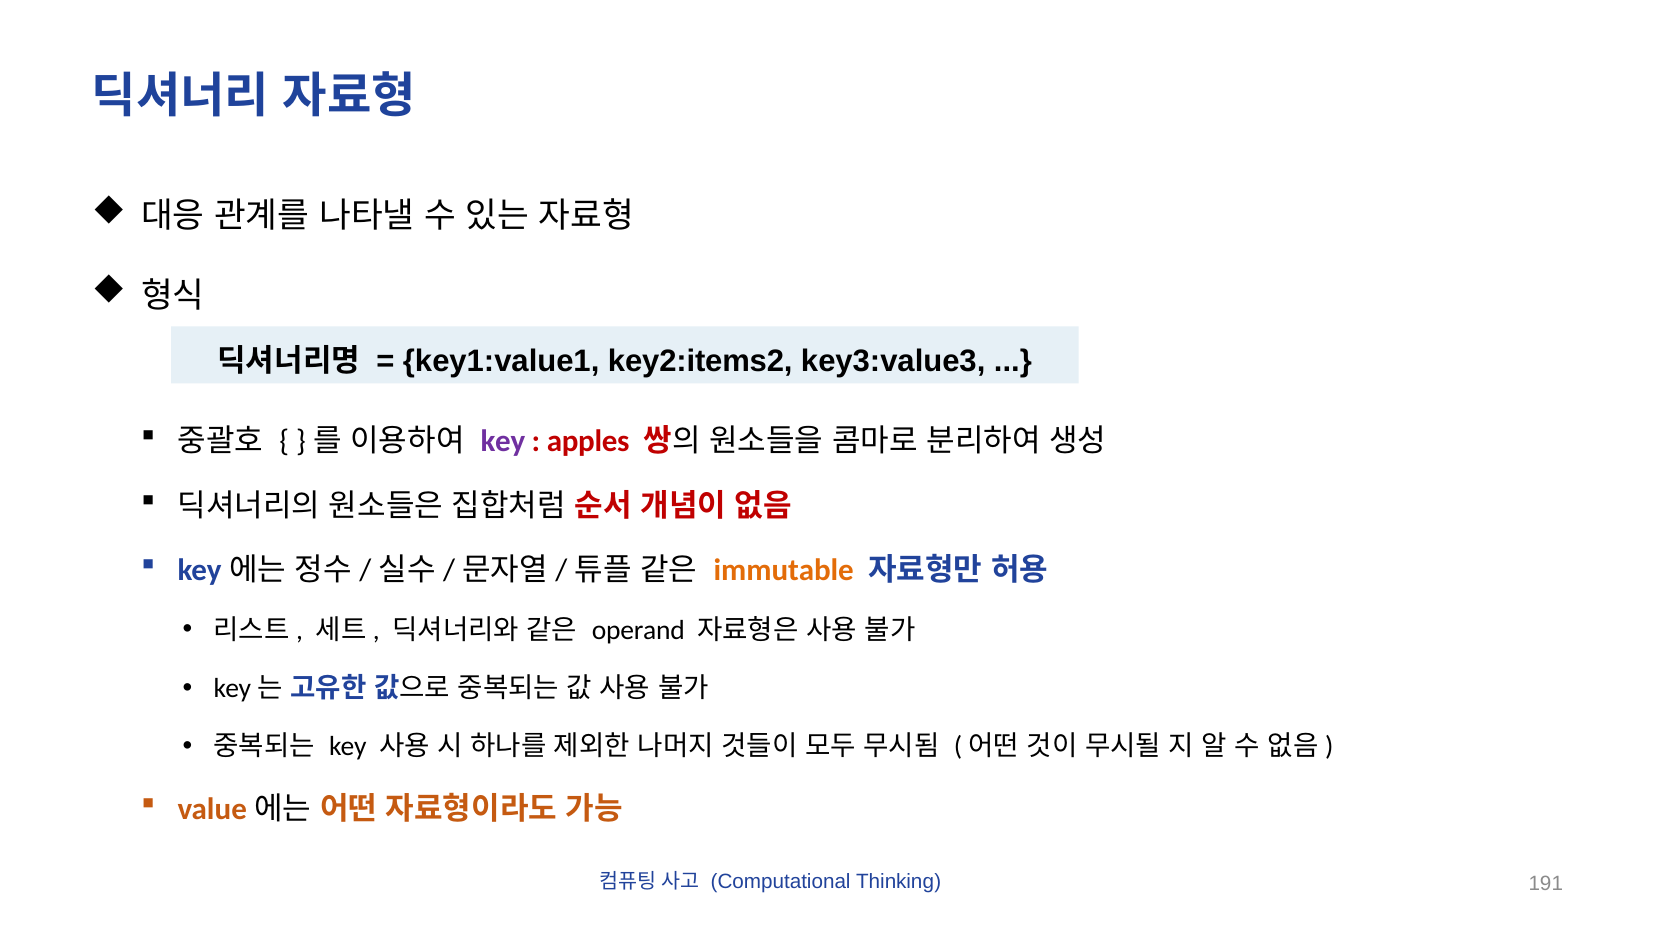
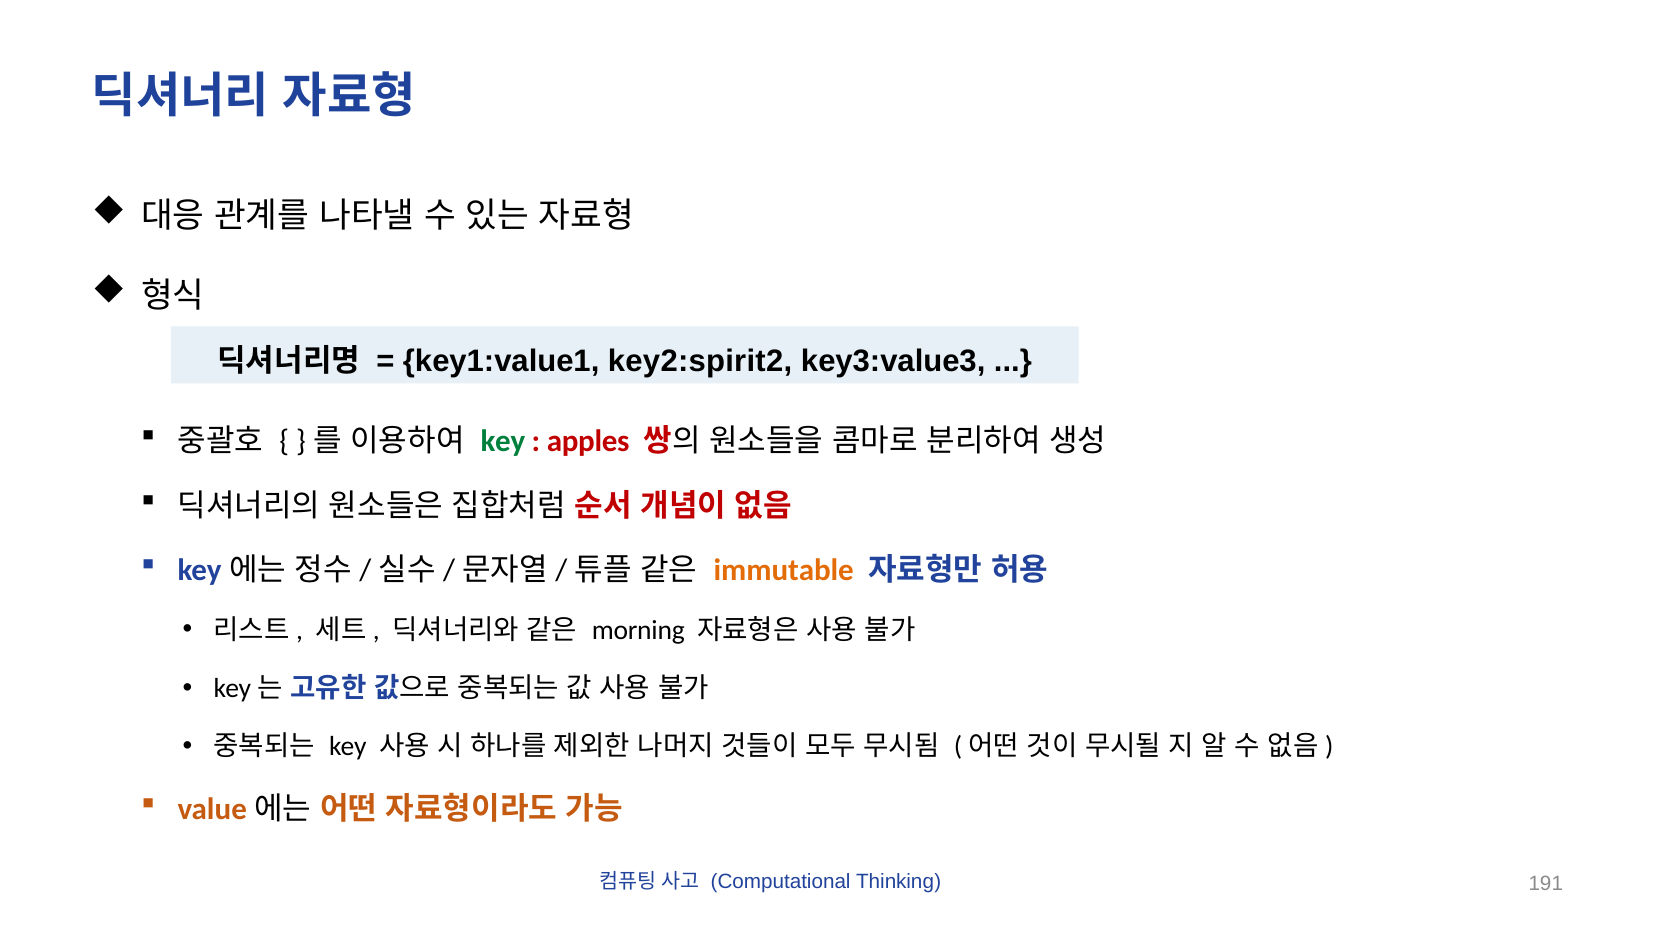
key2:items2: key2:items2 -> key2:spirit2 (700, 361)
key colour: purple -> green (503, 441)
operand: operand -> morning (638, 630)
